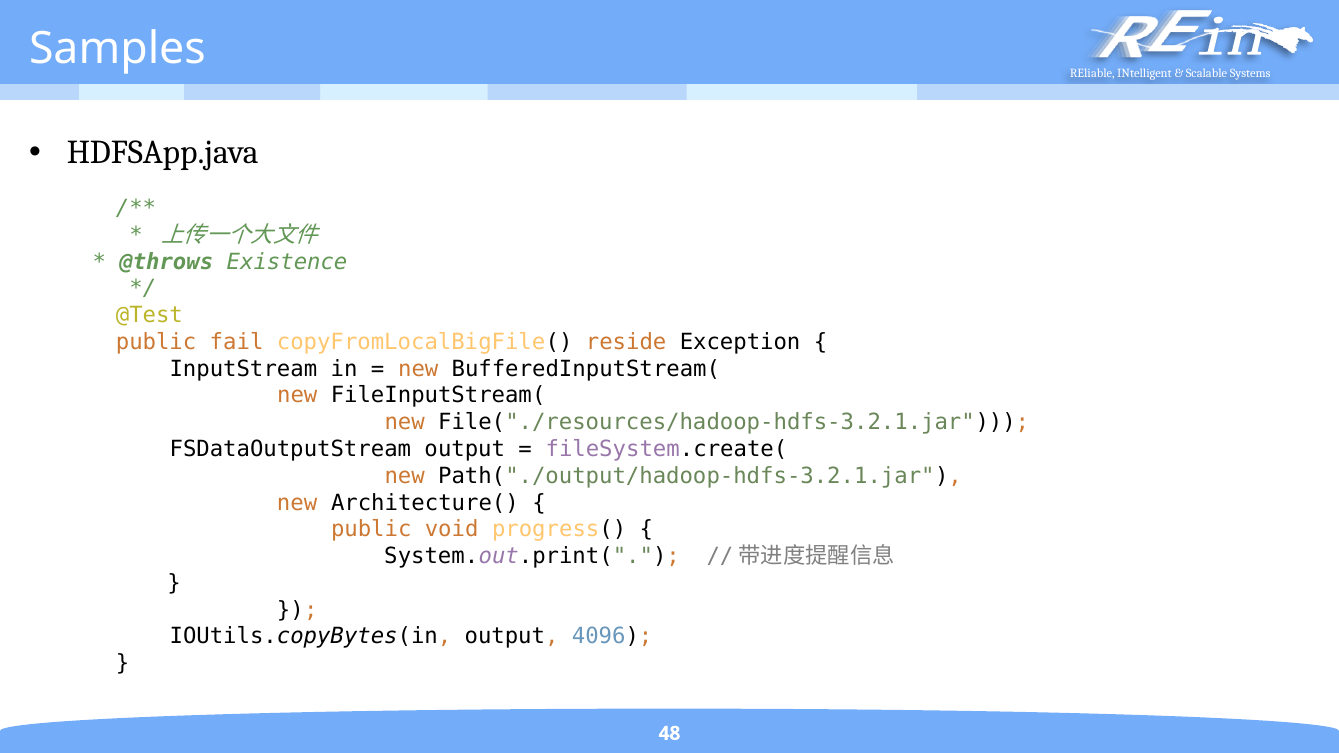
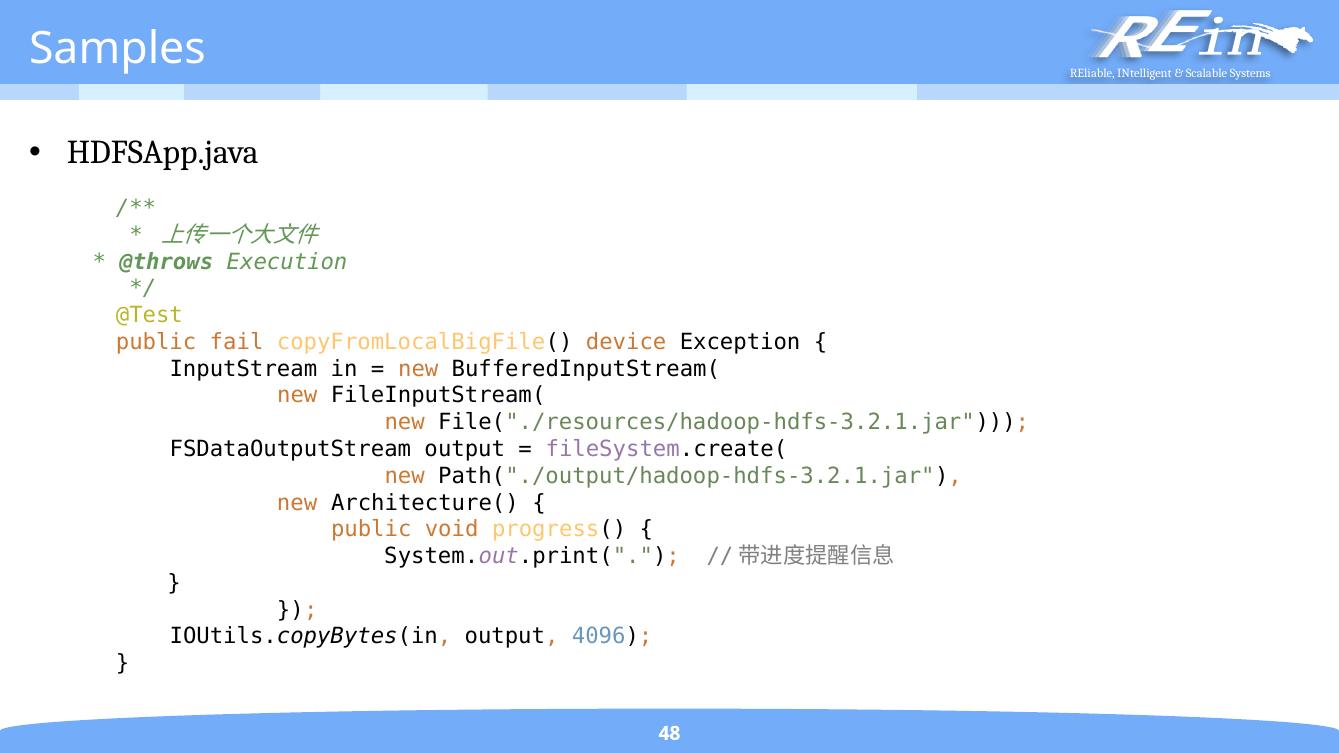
Existence: Existence -> Execution (287, 262)
reside: reside -> device (626, 342)
